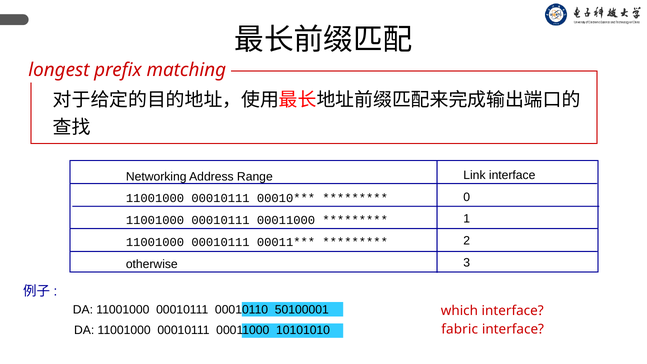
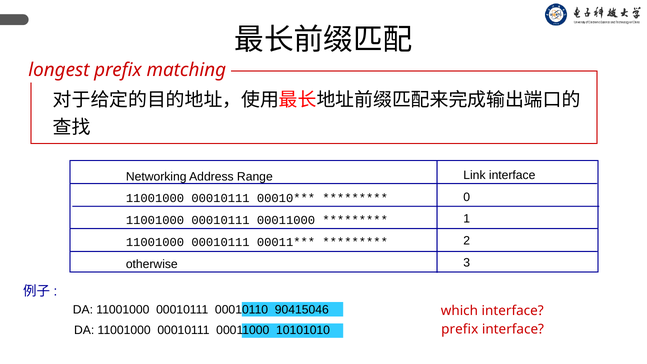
50100001: 50100001 -> 90415046 (302, 310)
fabric: fabric -> prefix (460, 329)
